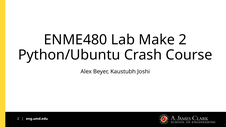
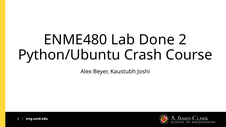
Make: Make -> Done (157, 40)
